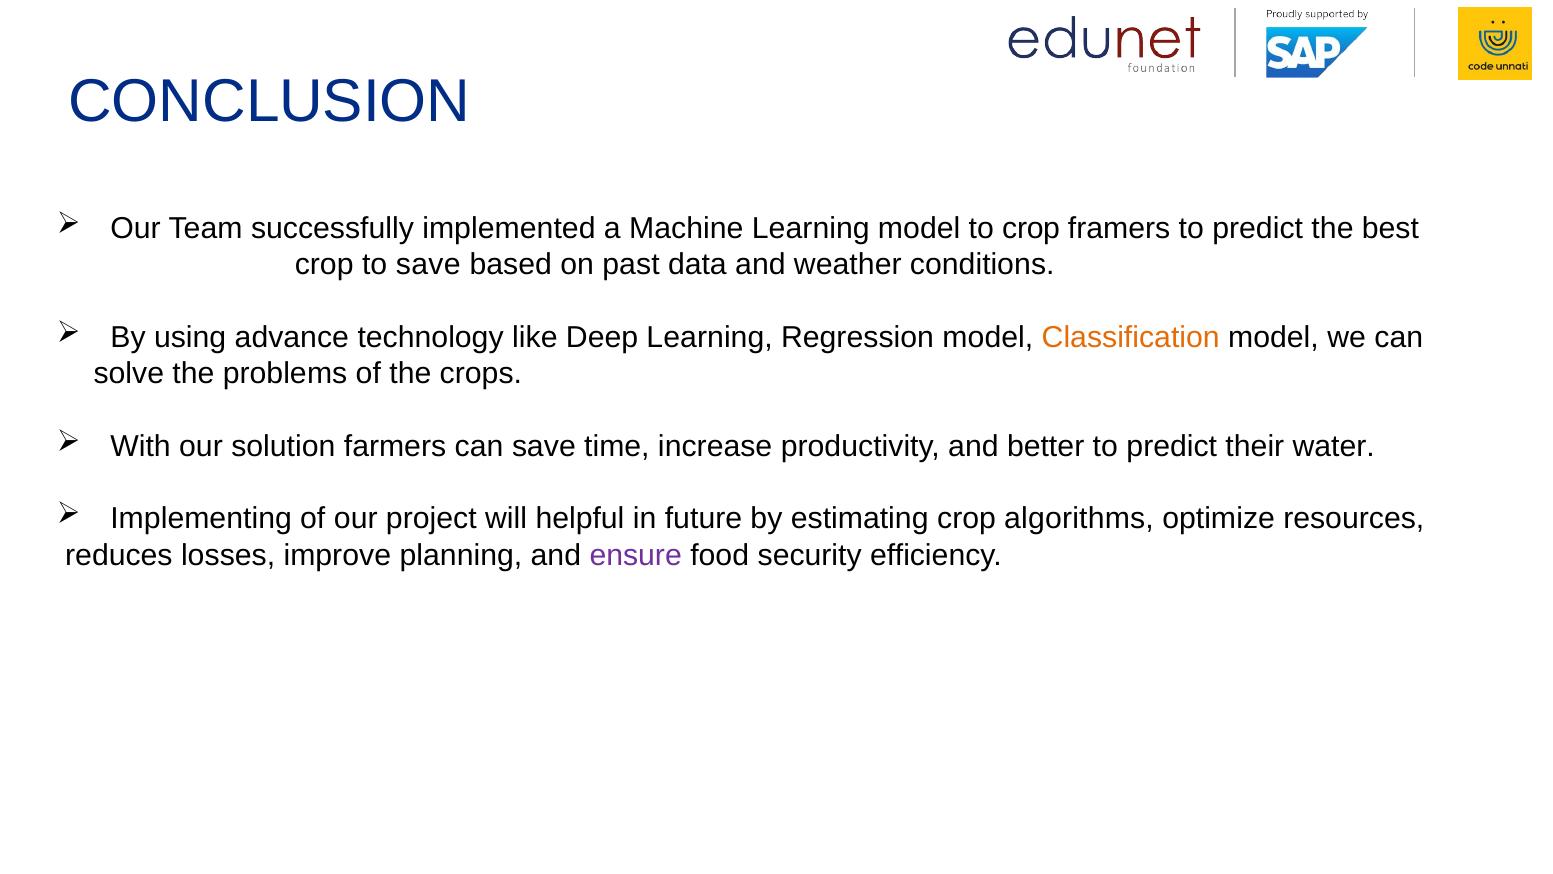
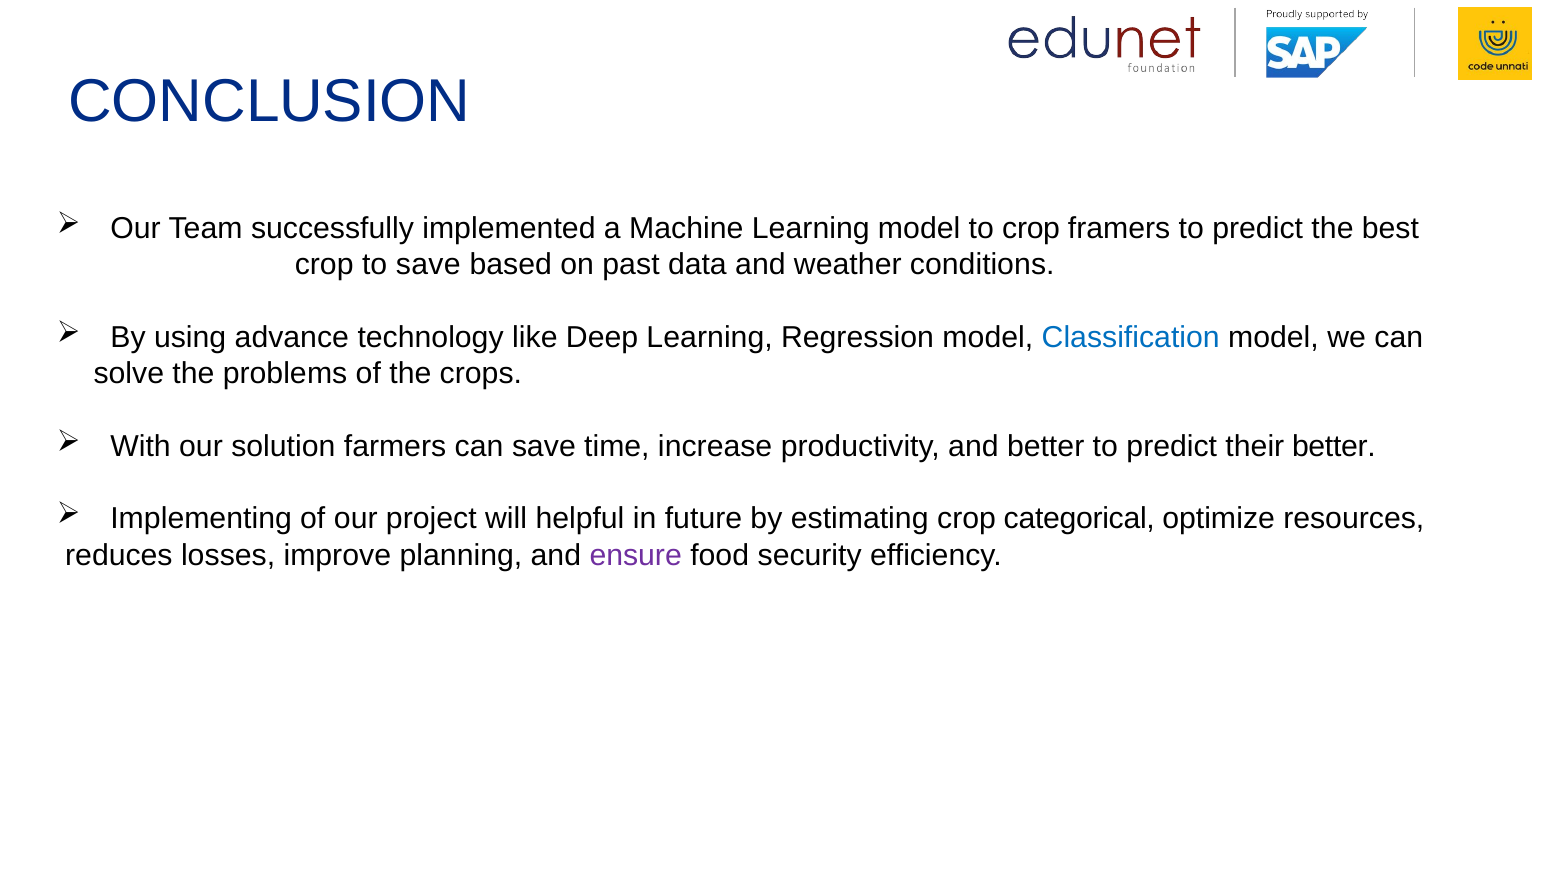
Classification colour: orange -> blue (1131, 337)
their water: water -> better (1334, 446)
algorithms: algorithms -> categorical (1079, 519)
